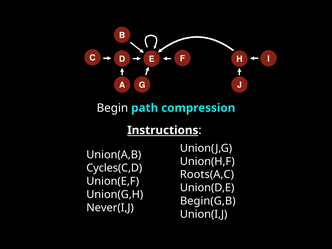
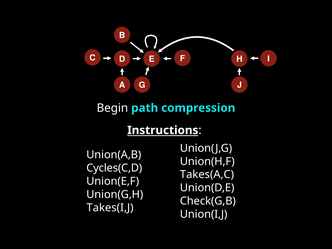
Roots(A,C: Roots(A,C -> Takes(A,C (207, 175)
Begin(G,B: Begin(G,B -> Check(G,B (208, 201)
Never(I,J: Never(I,J -> Takes(I,J (110, 208)
